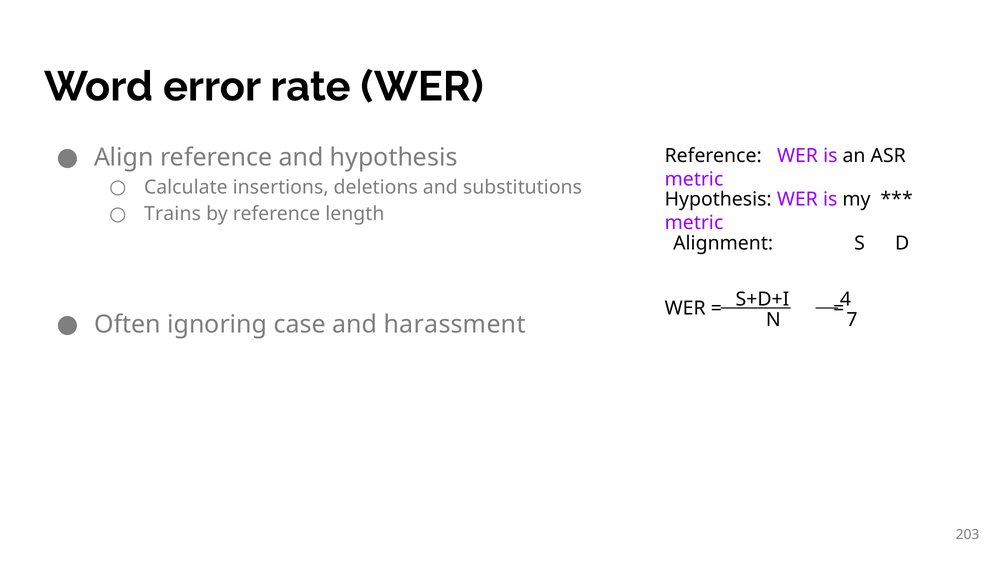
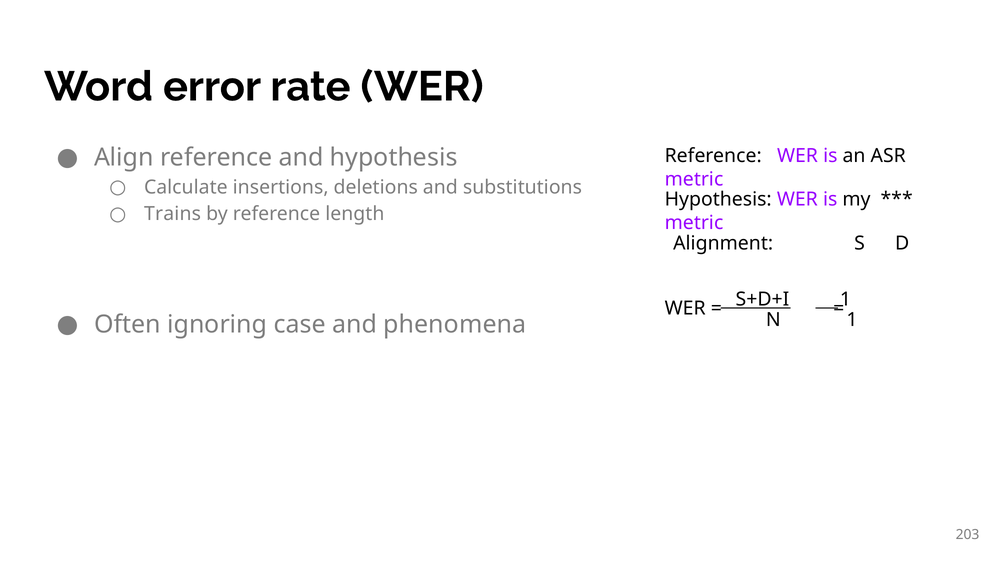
S+D+I 4: 4 -> 1 (845, 299)
harassment: harassment -> phenomena (455, 324)
N 7: 7 -> 1 (852, 320)
